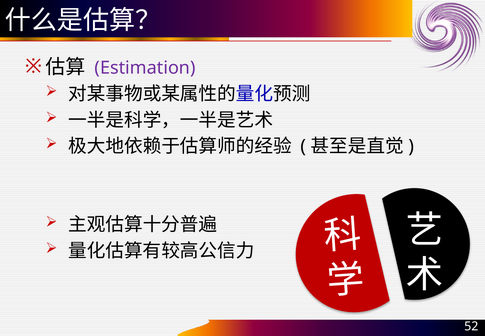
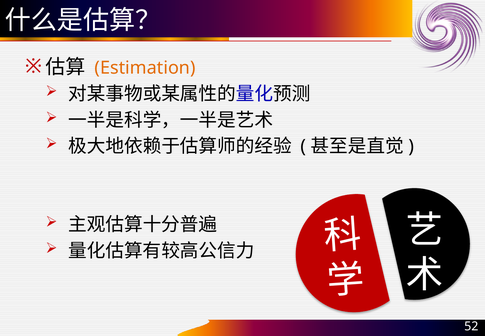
Estimation colour: purple -> orange (145, 68)
